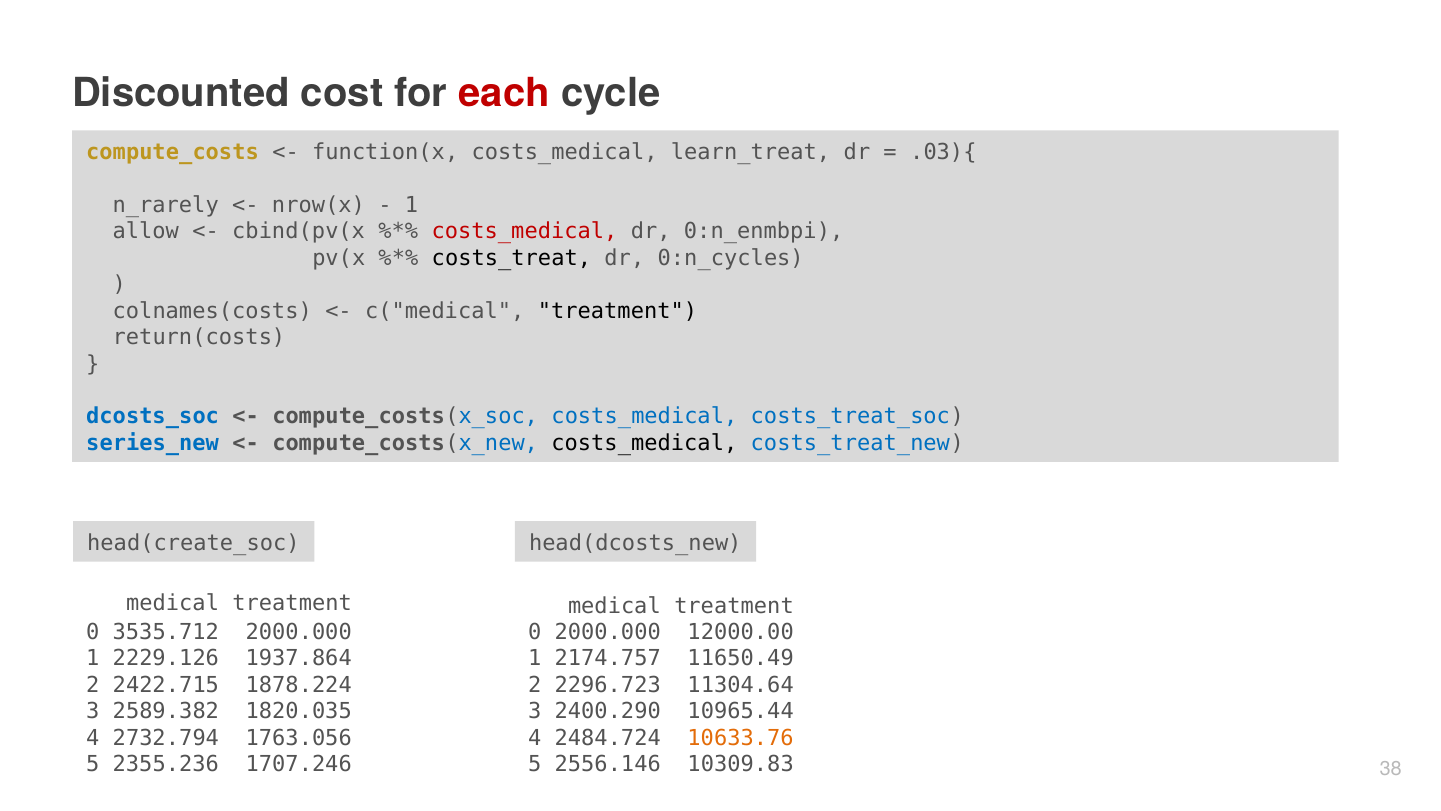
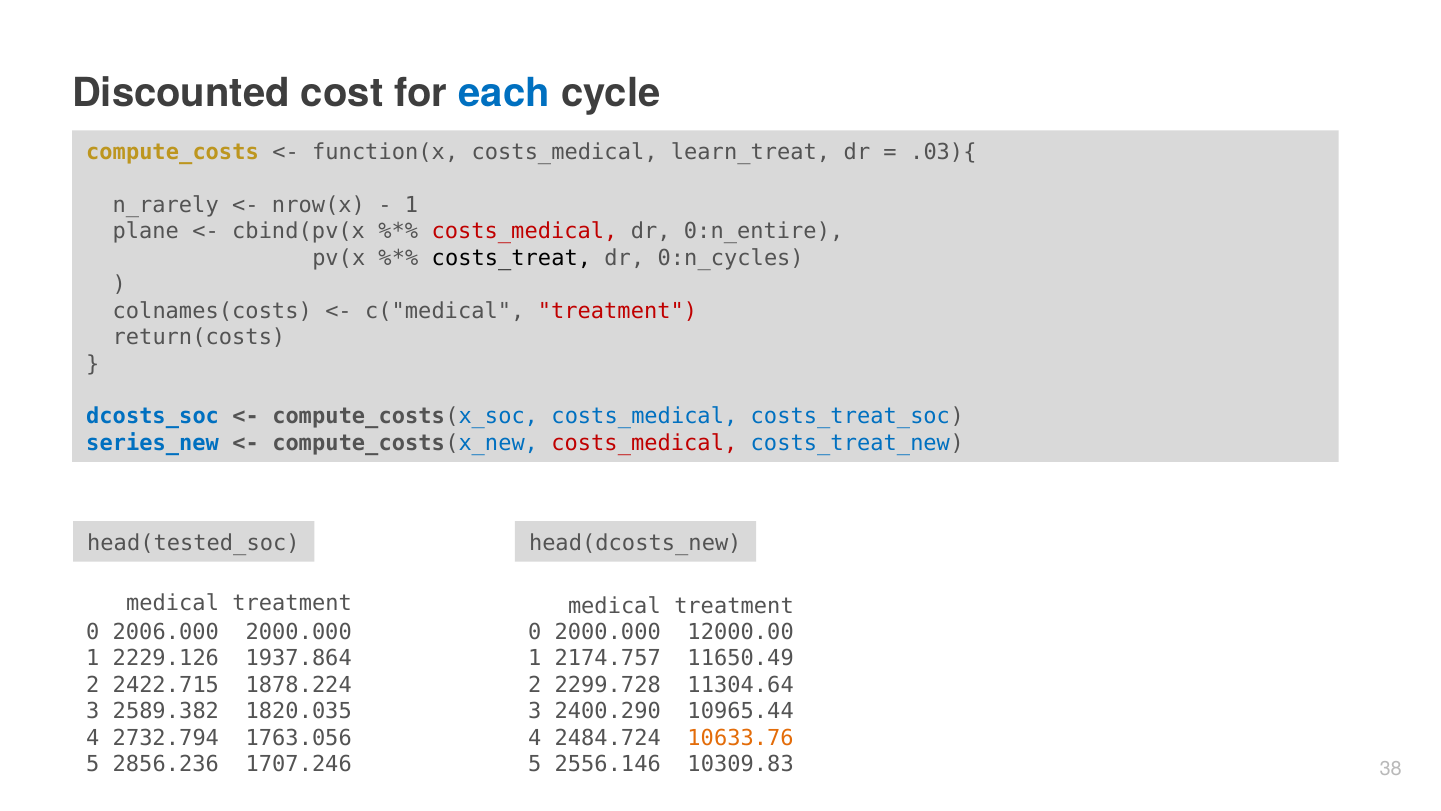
each colour: red -> blue (504, 93)
allow: allow -> plane (146, 231)
0:n_enmbpi: 0:n_enmbpi -> 0:n_entire (764, 231)
treatment colour: black -> red (617, 311)
costs_medical colour: black -> red (644, 443)
head(create_soc: head(create_soc -> head(tested_soc (193, 543)
3535.712: 3535.712 -> 2006.000 (166, 632)
2296.723: 2296.723 -> 2299.728 (608, 685)
2355.236: 2355.236 -> 2856.236 (166, 764)
